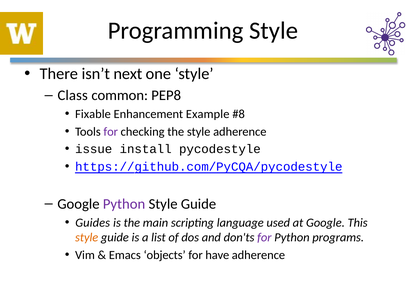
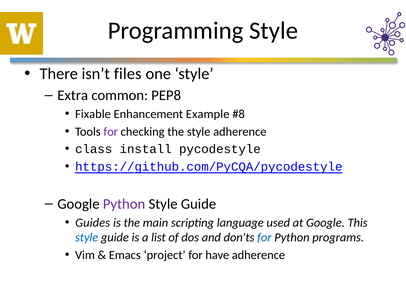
next: next -> files (128, 74)
Class: Class -> Extra (73, 96)
issue: issue -> class (94, 149)
style colour: orange -> blue (87, 238)
for colour: purple -> blue (264, 238)
objects: objects -> project (165, 255)
